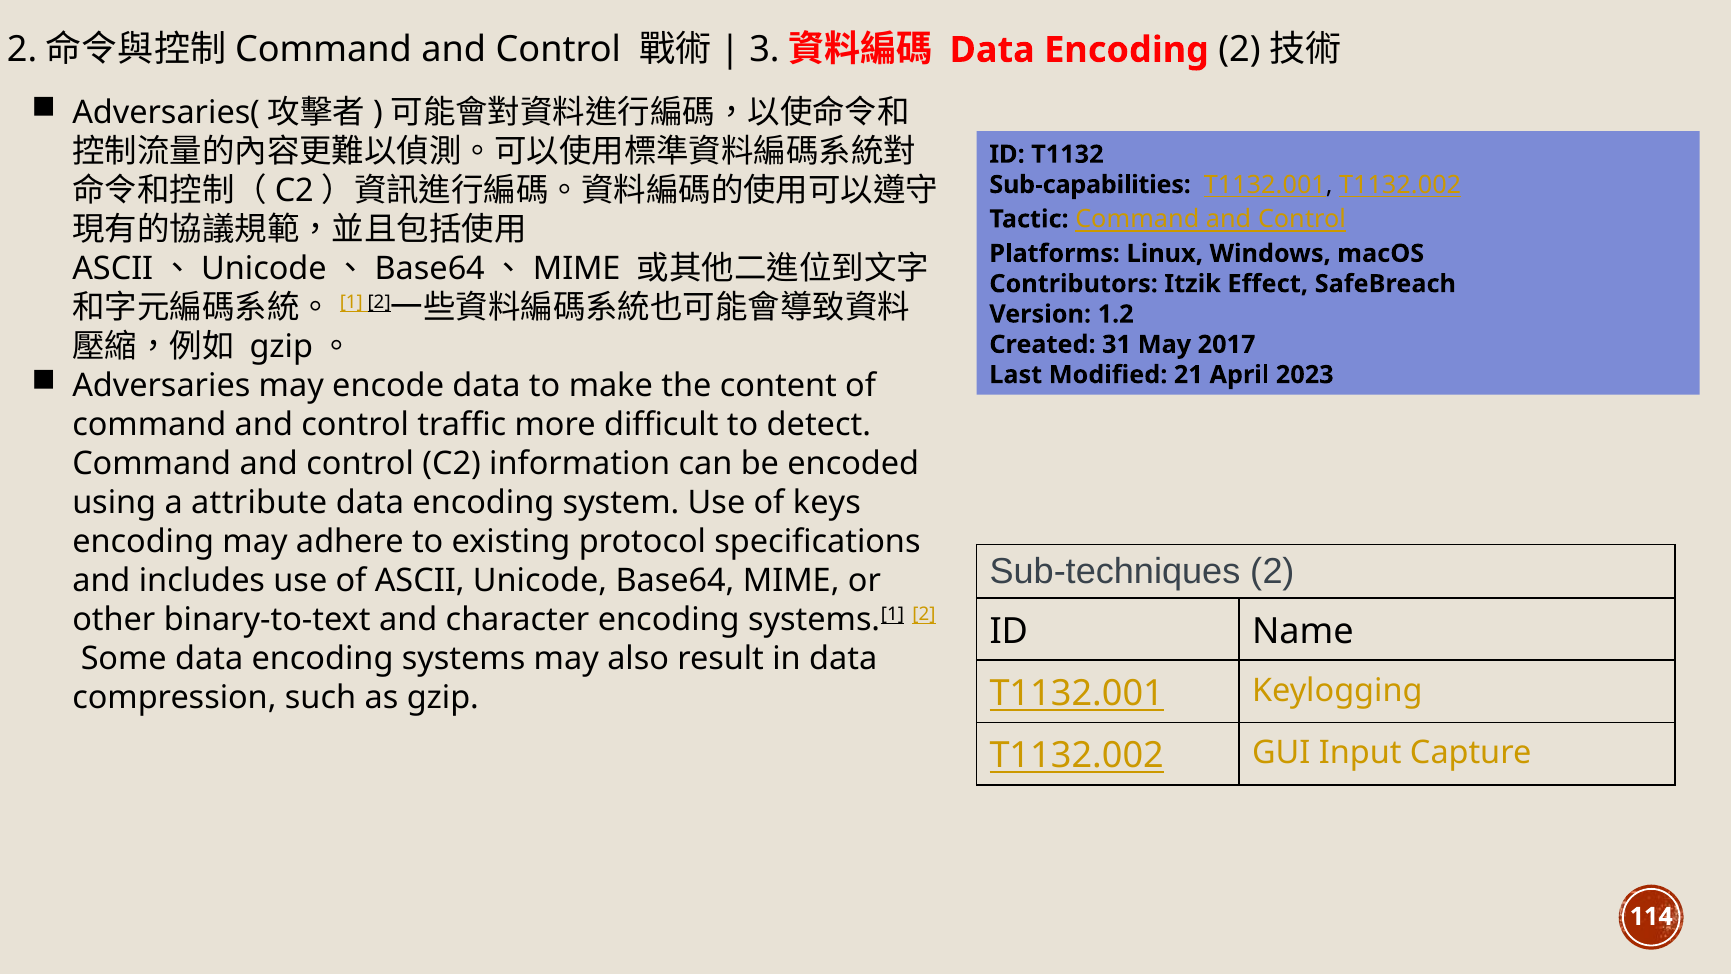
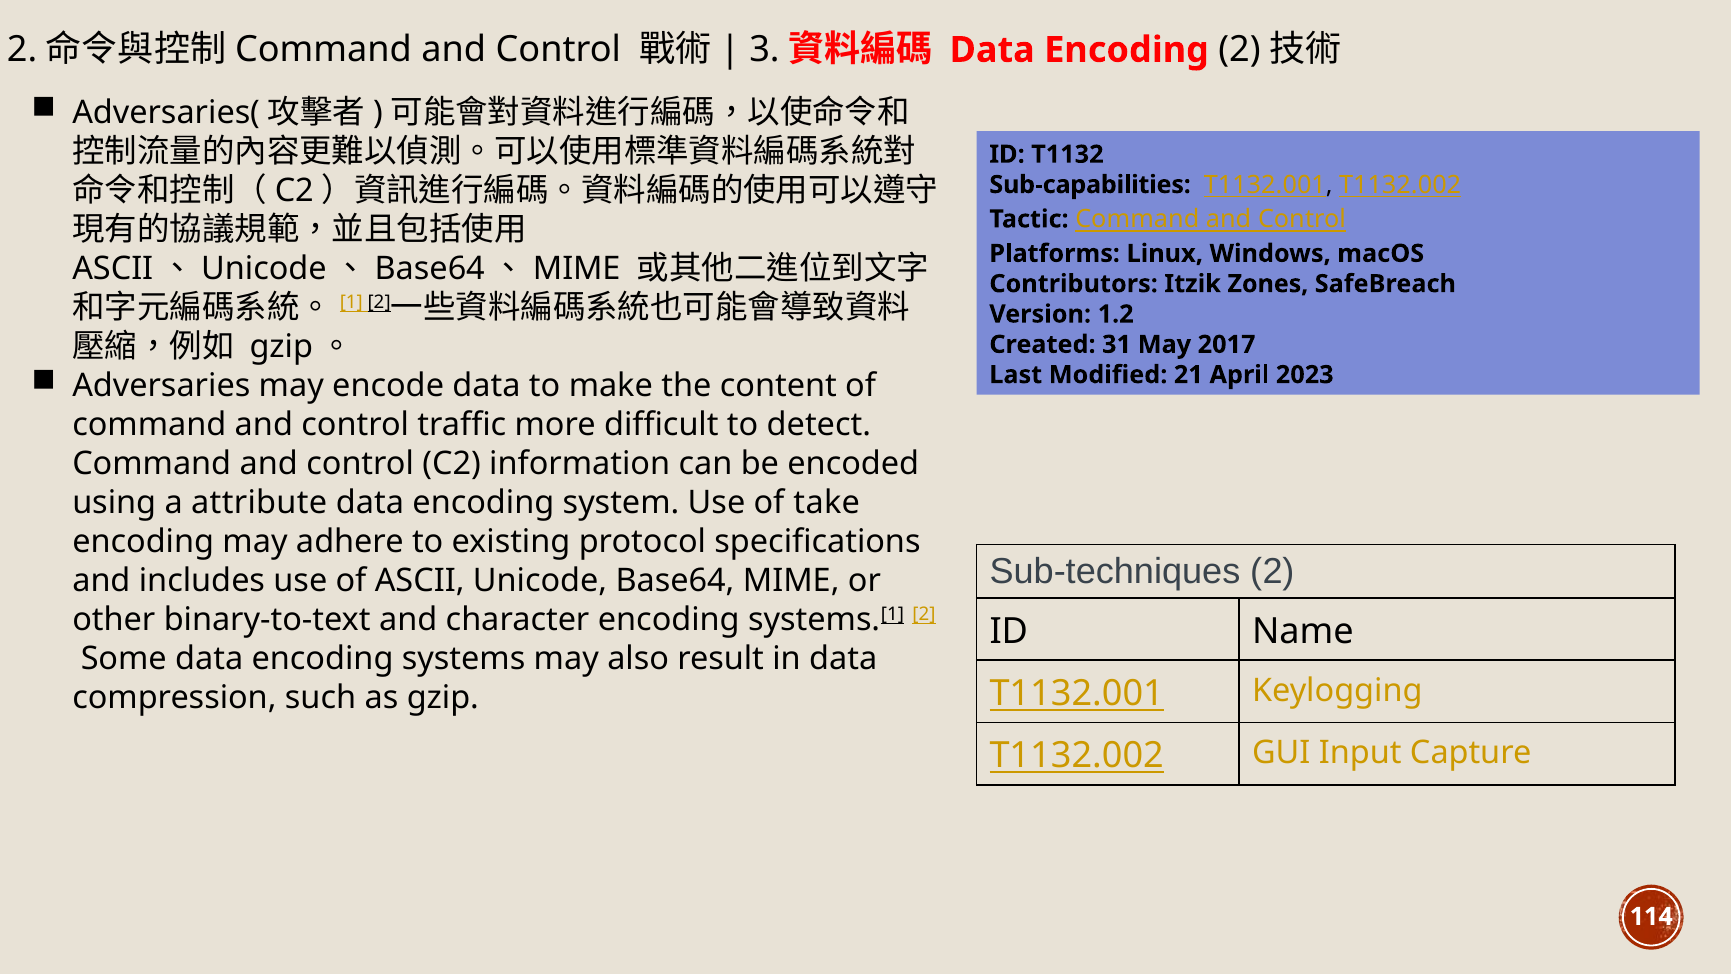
Effect: Effect -> Zones (1268, 284)
keys: keys -> take (827, 503)
